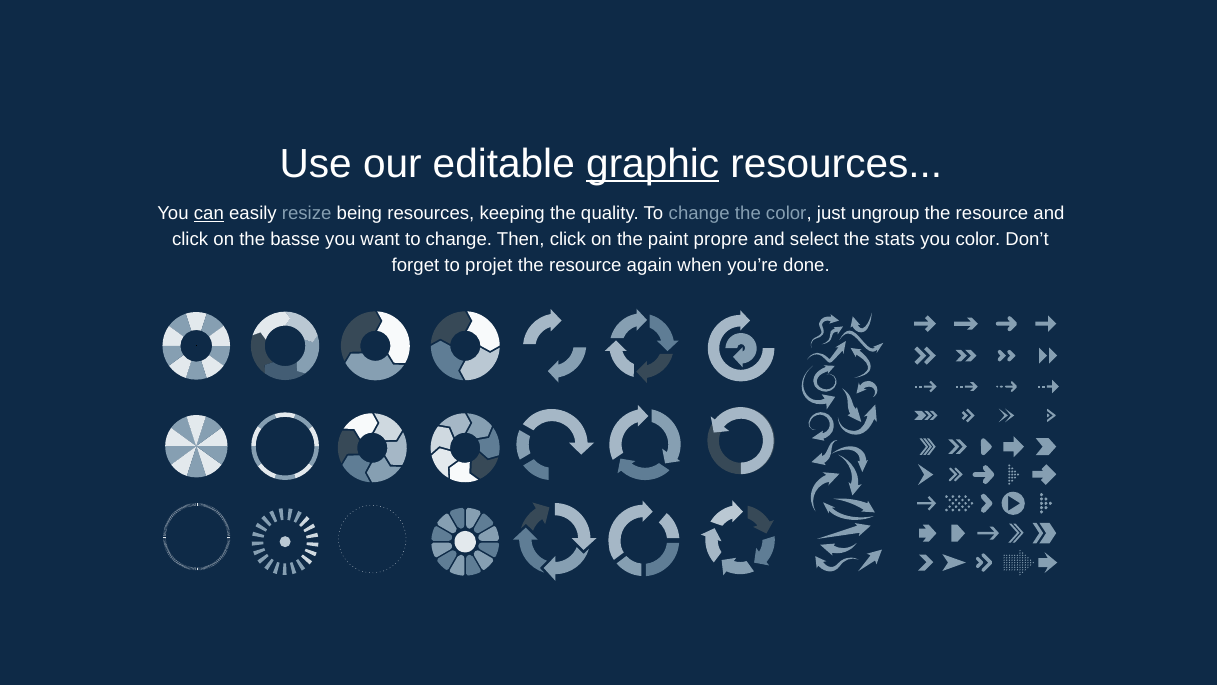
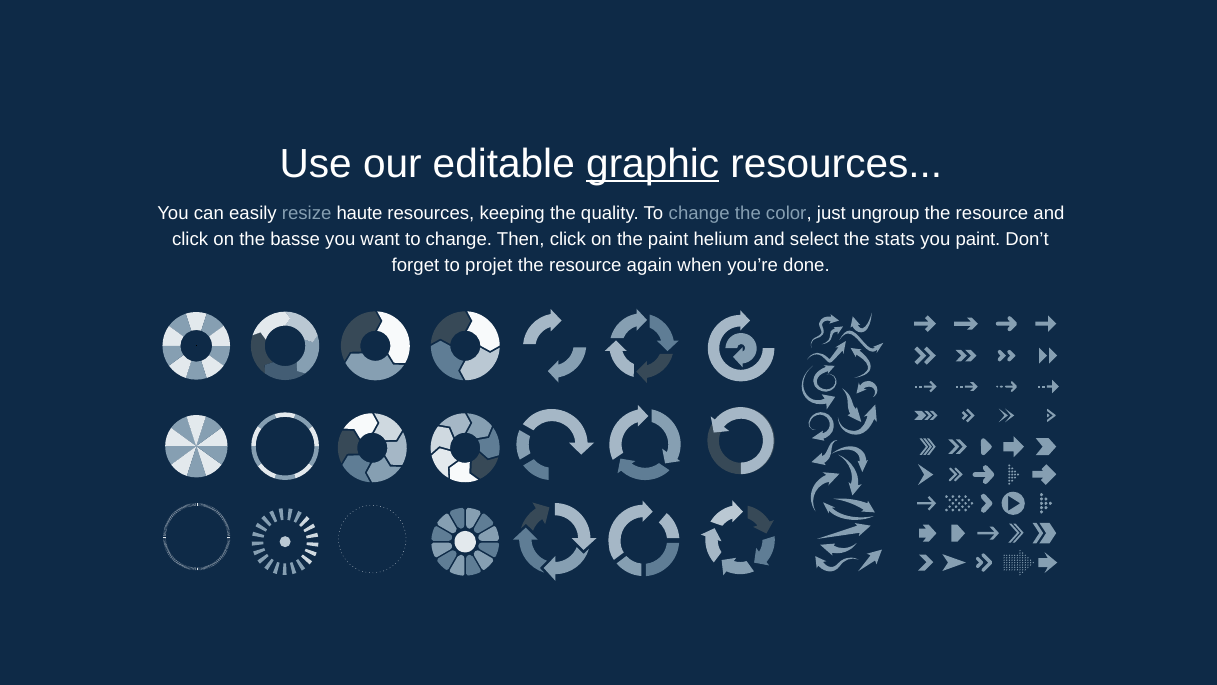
can underline: present -> none (209, 214)
being: being -> haute (359, 214)
propre: propre -> helium (721, 239)
you color: color -> paint (978, 239)
